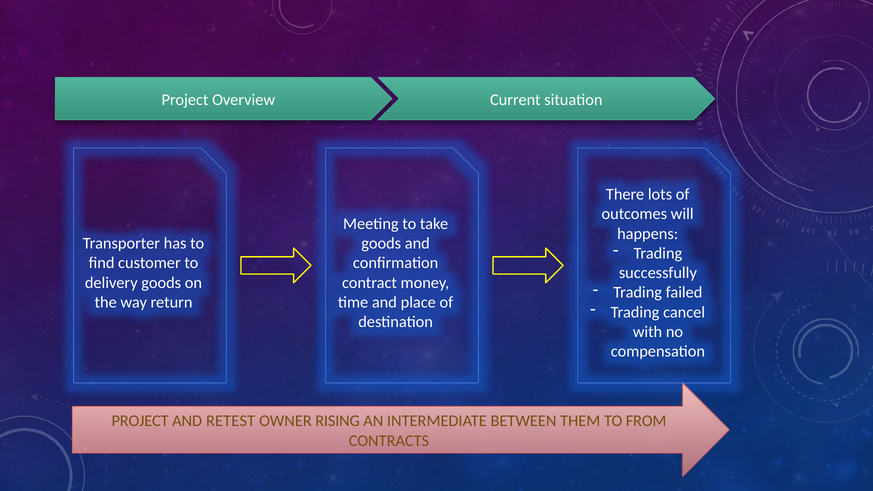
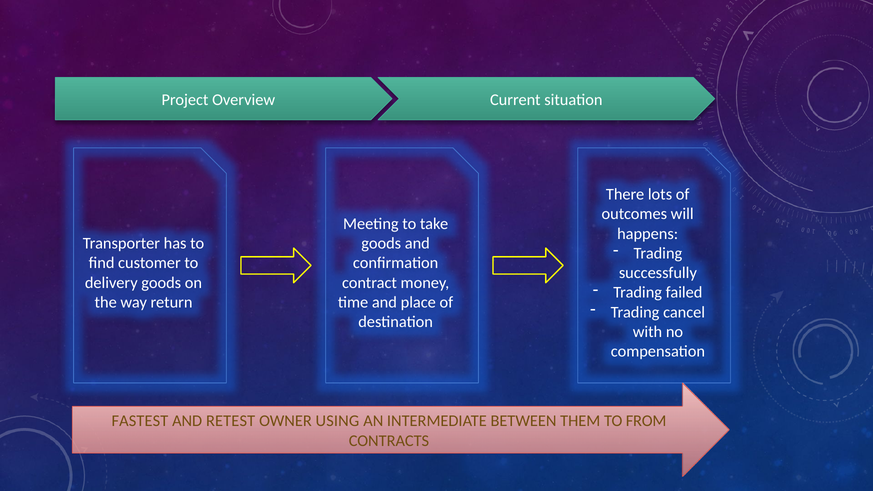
PROJECT: PROJECT -> FASTEST (140, 421)
RISING: RISING -> USING (337, 421)
